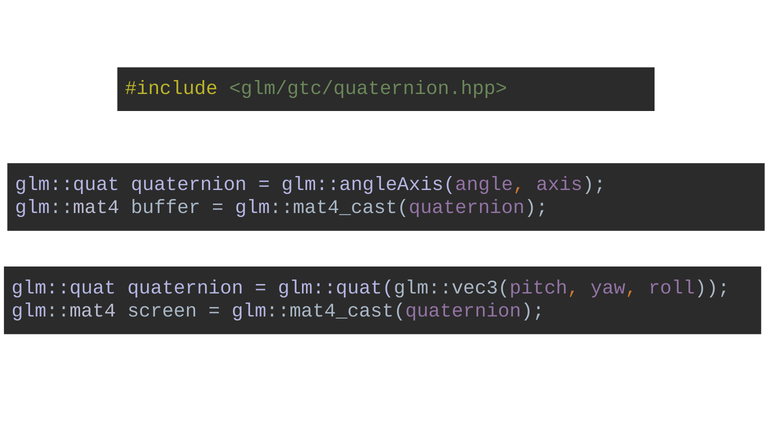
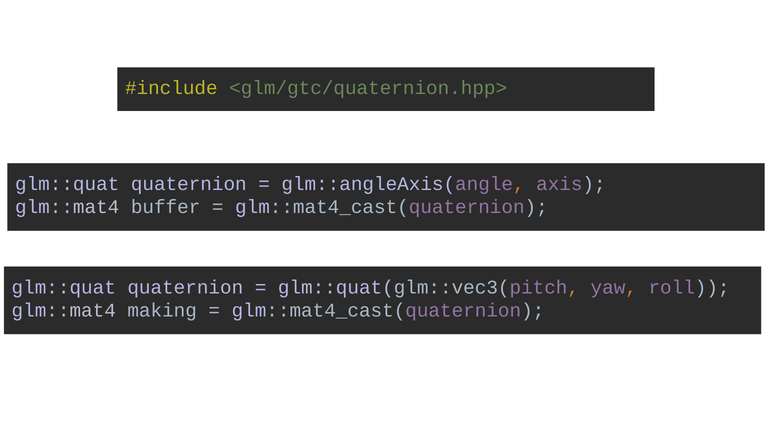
screen: screen -> making (162, 311)
